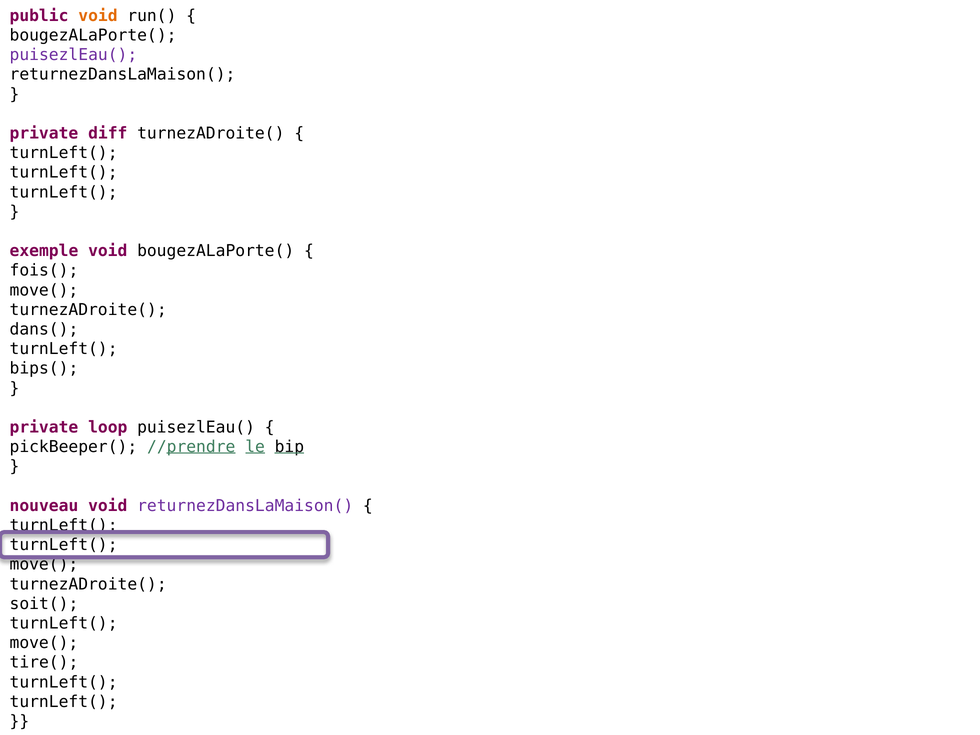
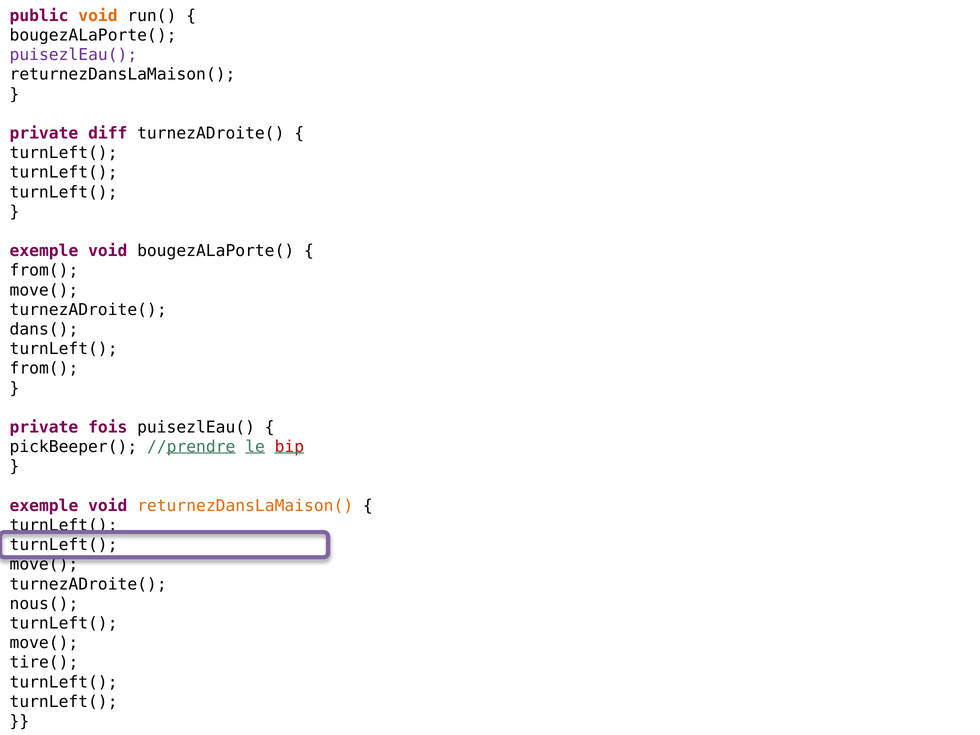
fois(: fois( -> from( (44, 271)
bips(: bips( -> from( (44, 369)
loop: loop -> fois (108, 427)
bip colour: black -> red (289, 447)
nouveau: nouveau -> exemple (44, 506)
returnezDansLaMaison( colour: purple -> orange (245, 506)
soit(: soit( -> nous( (44, 604)
